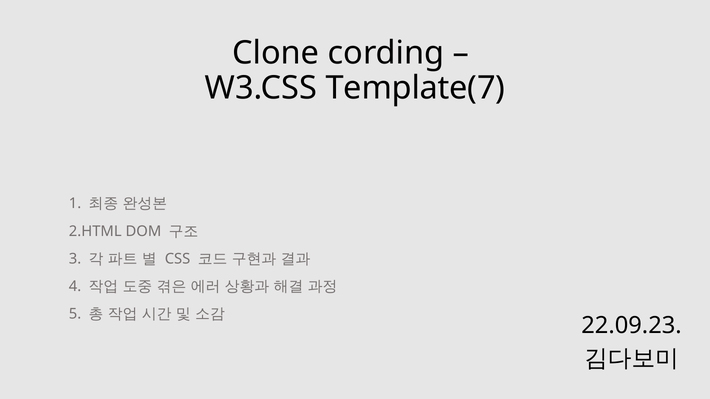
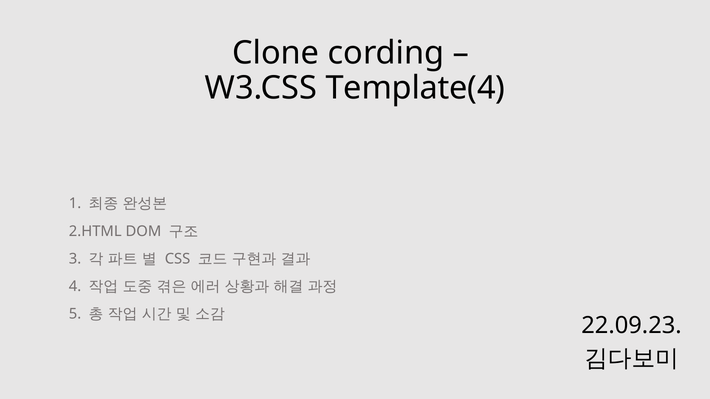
Template(7: Template(7 -> Template(4 (415, 88)
